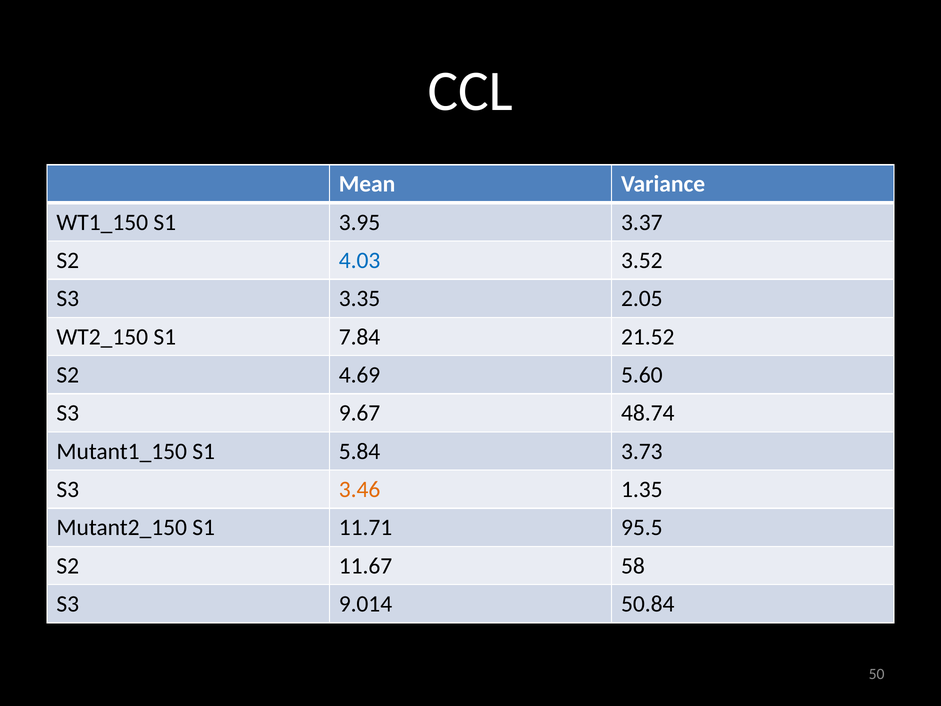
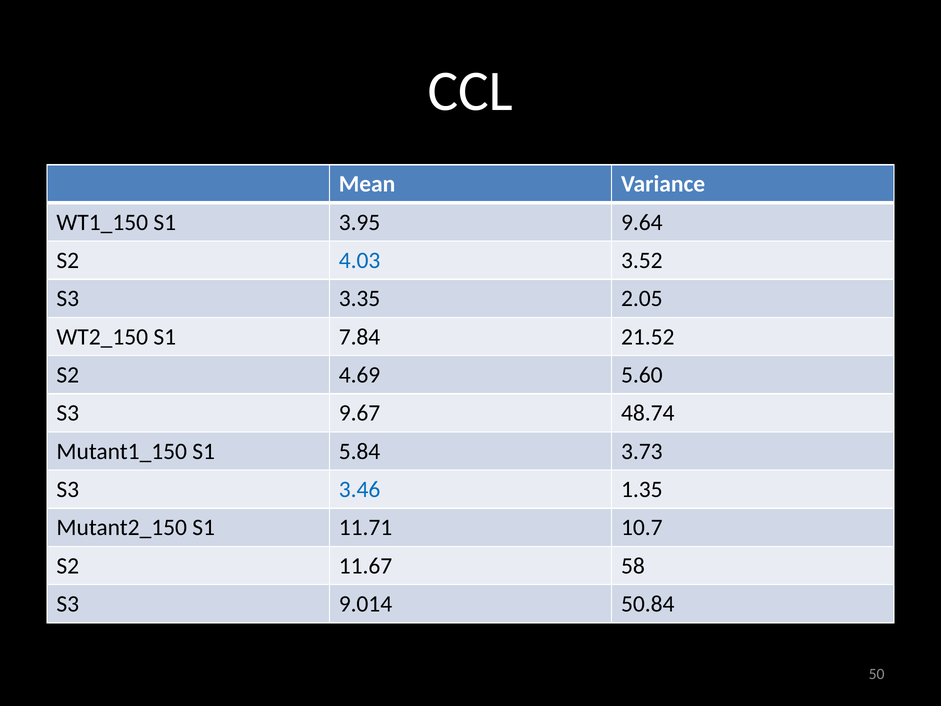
3.37: 3.37 -> 9.64 (642, 222)
3.46 colour: orange -> blue (360, 489)
95.5: 95.5 -> 10.7 (642, 527)
